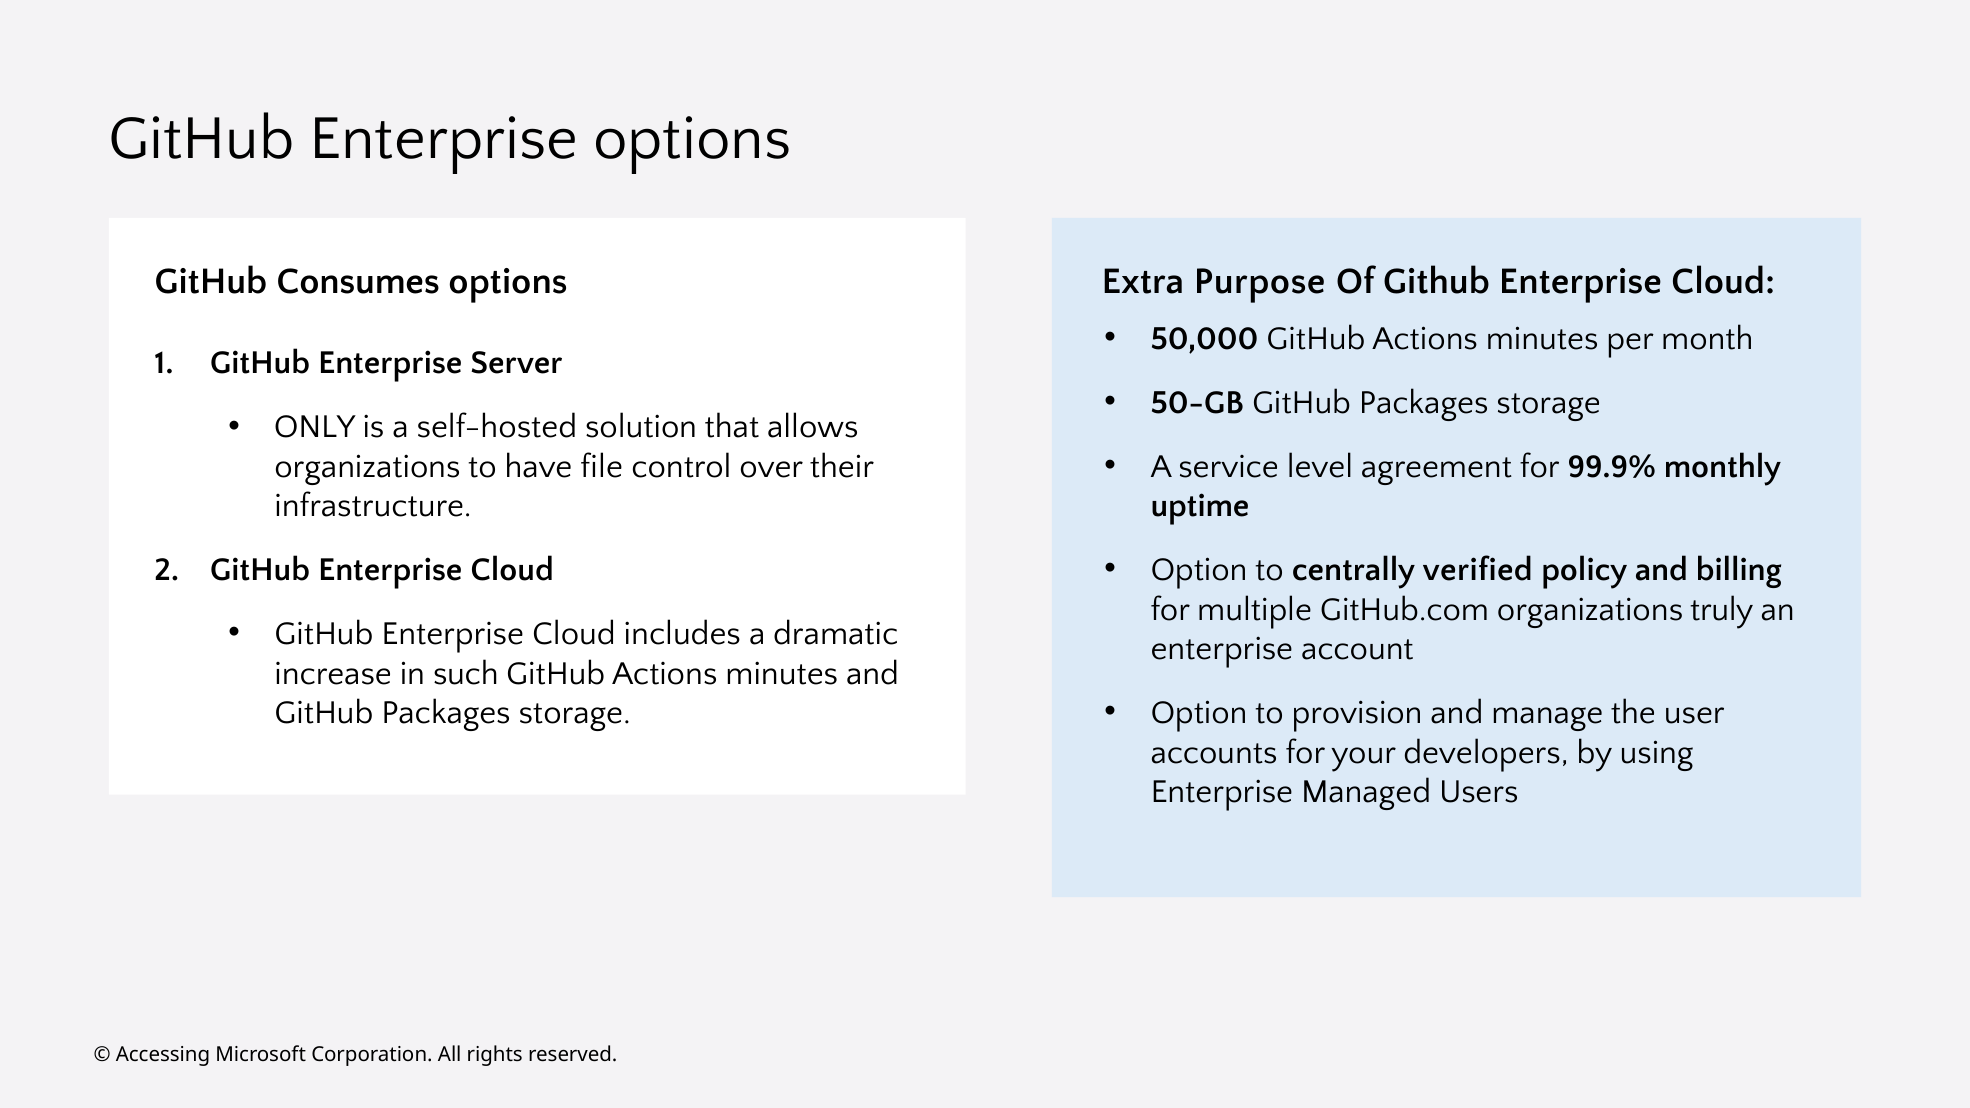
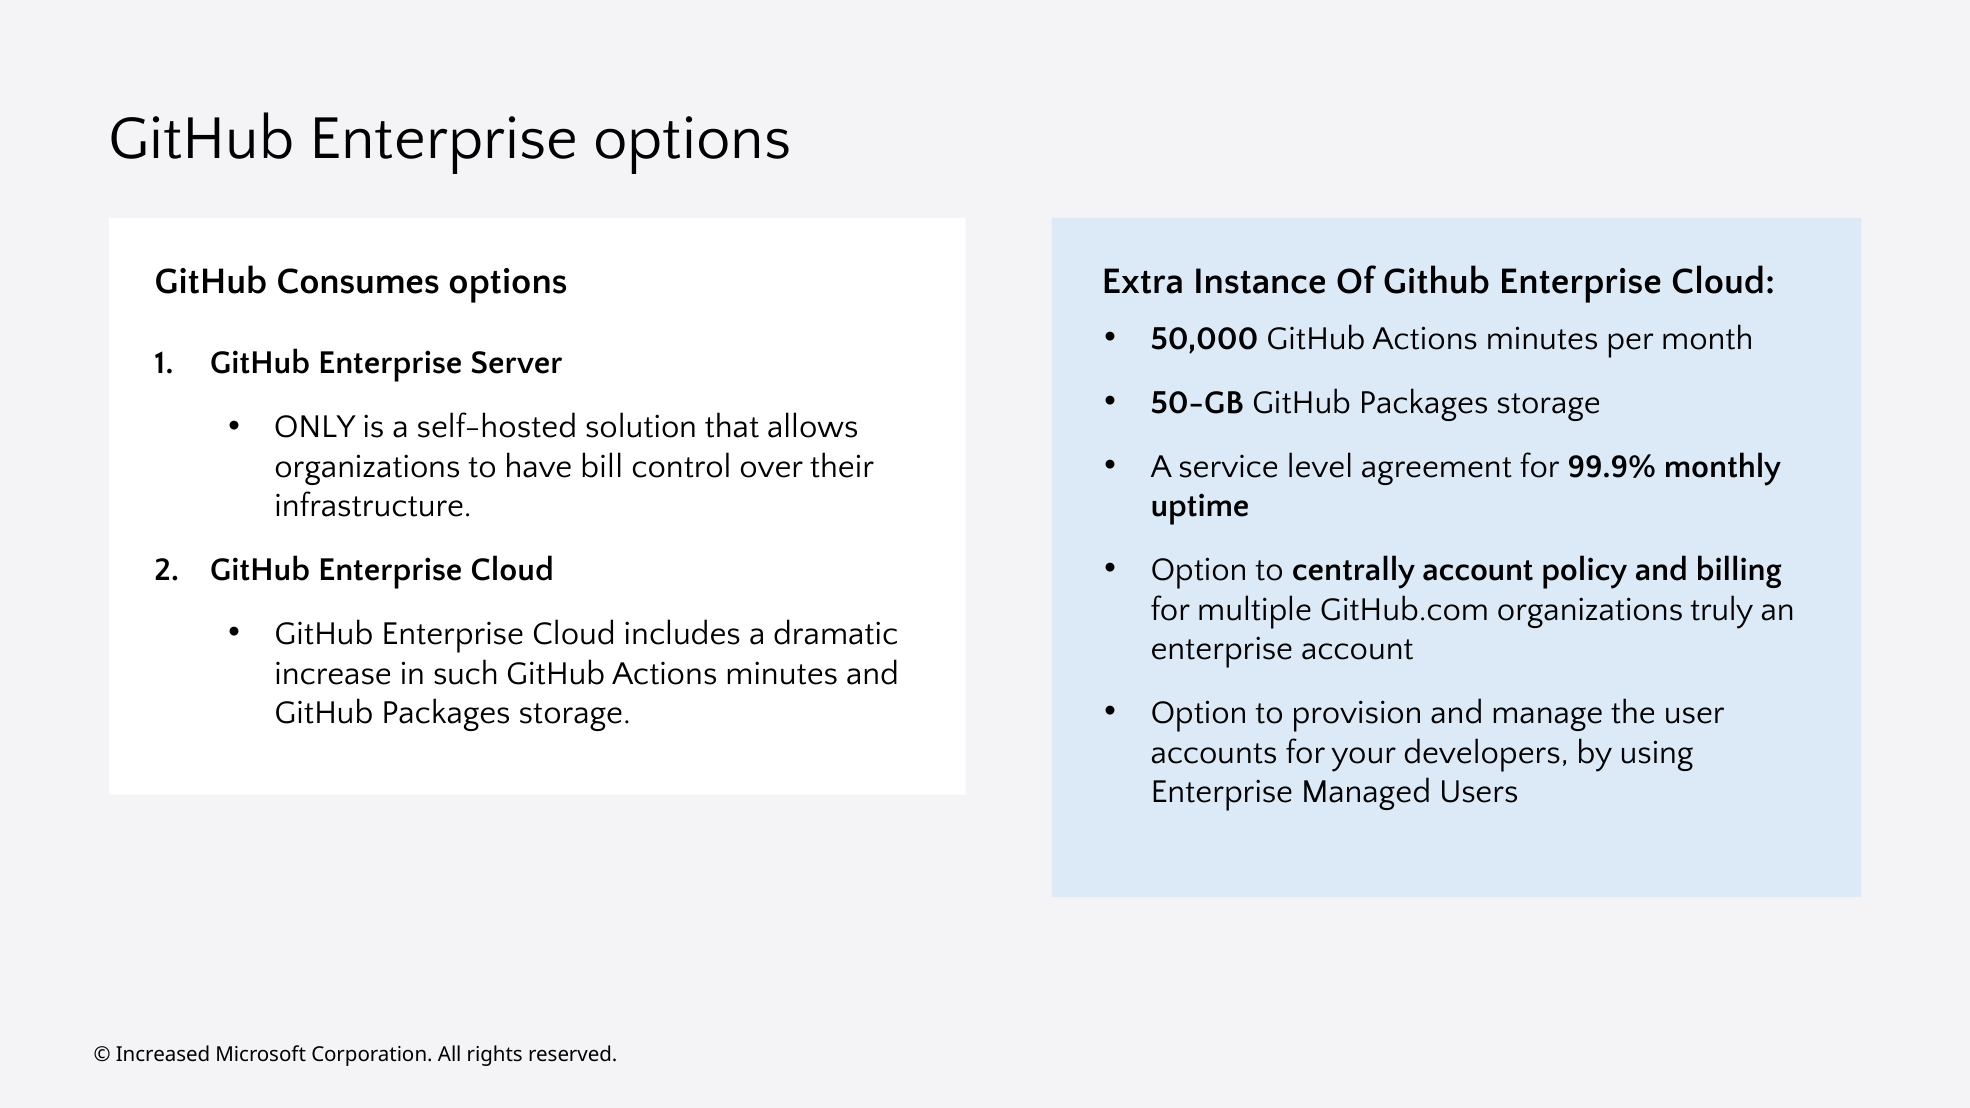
Purpose: Purpose -> Instance (1260, 282)
file: file -> bill (602, 467)
centrally verified: verified -> account (1478, 570)
Accessing: Accessing -> Increased (163, 1055)
